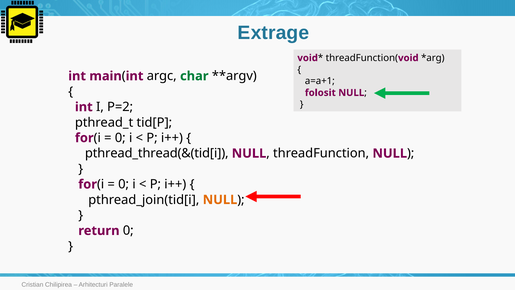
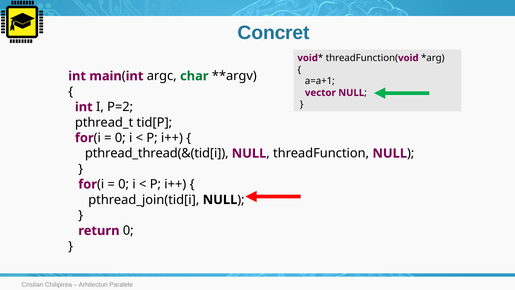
Extrage: Extrage -> Concret (274, 33)
folosit: folosit -> vector (320, 93)
NULL colour: orange -> black (220, 200)
